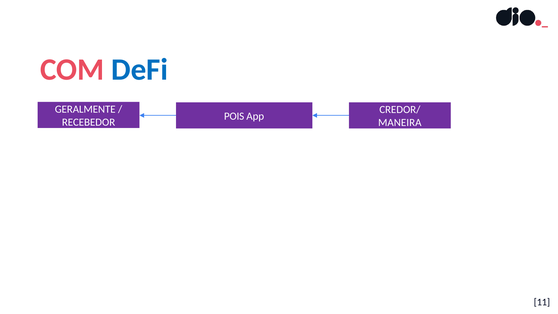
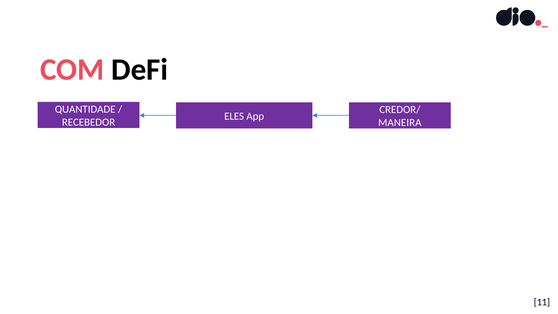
DeFi colour: blue -> black (140, 70)
GERALMENTE: GERALMENTE -> QUANTIDADE (85, 109)
POIS: POIS -> ELES (234, 116)
